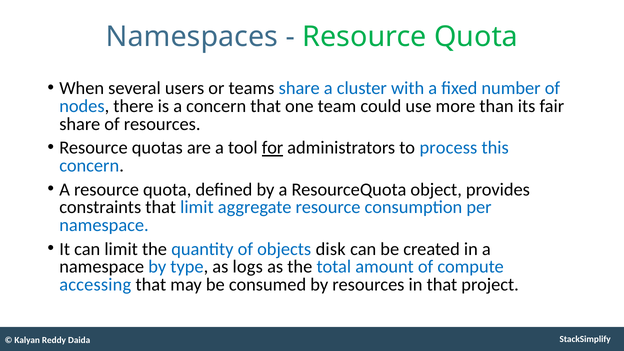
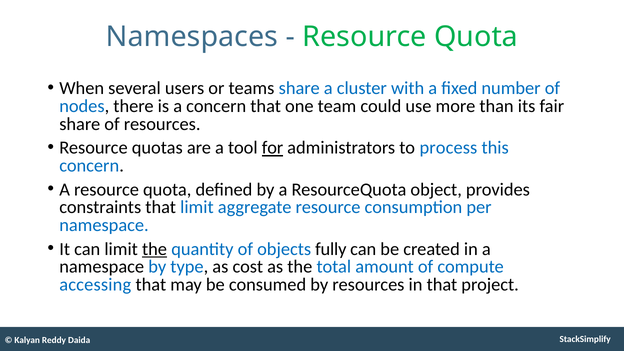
the underline: none -> present (155, 249)
disk: disk -> fully (331, 249)
logs: logs -> cost (248, 267)
